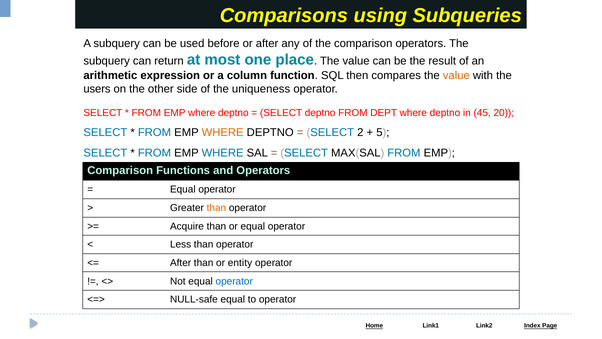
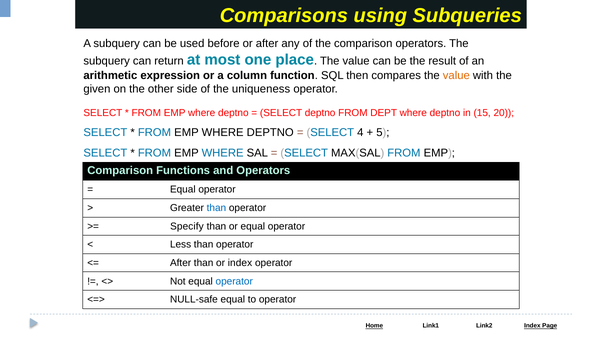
users: users -> given (97, 89)
45: 45 -> 15 (482, 113)
WHERE colour: orange -> black (223, 132)
2: 2 -> 4 (360, 132)
than colour: orange -> blue (216, 208)
Acquire: Acquire -> Specify (187, 226)
or entity: entity -> index (240, 263)
